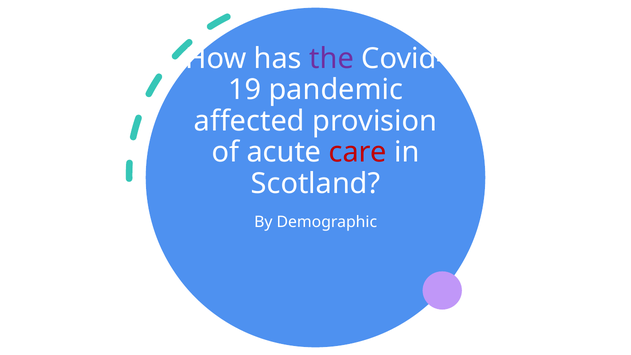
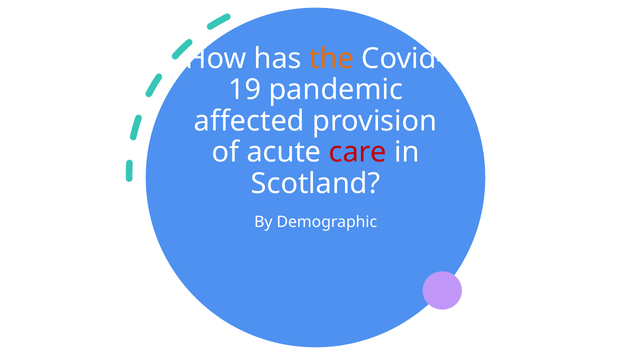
the colour: purple -> orange (332, 59)
